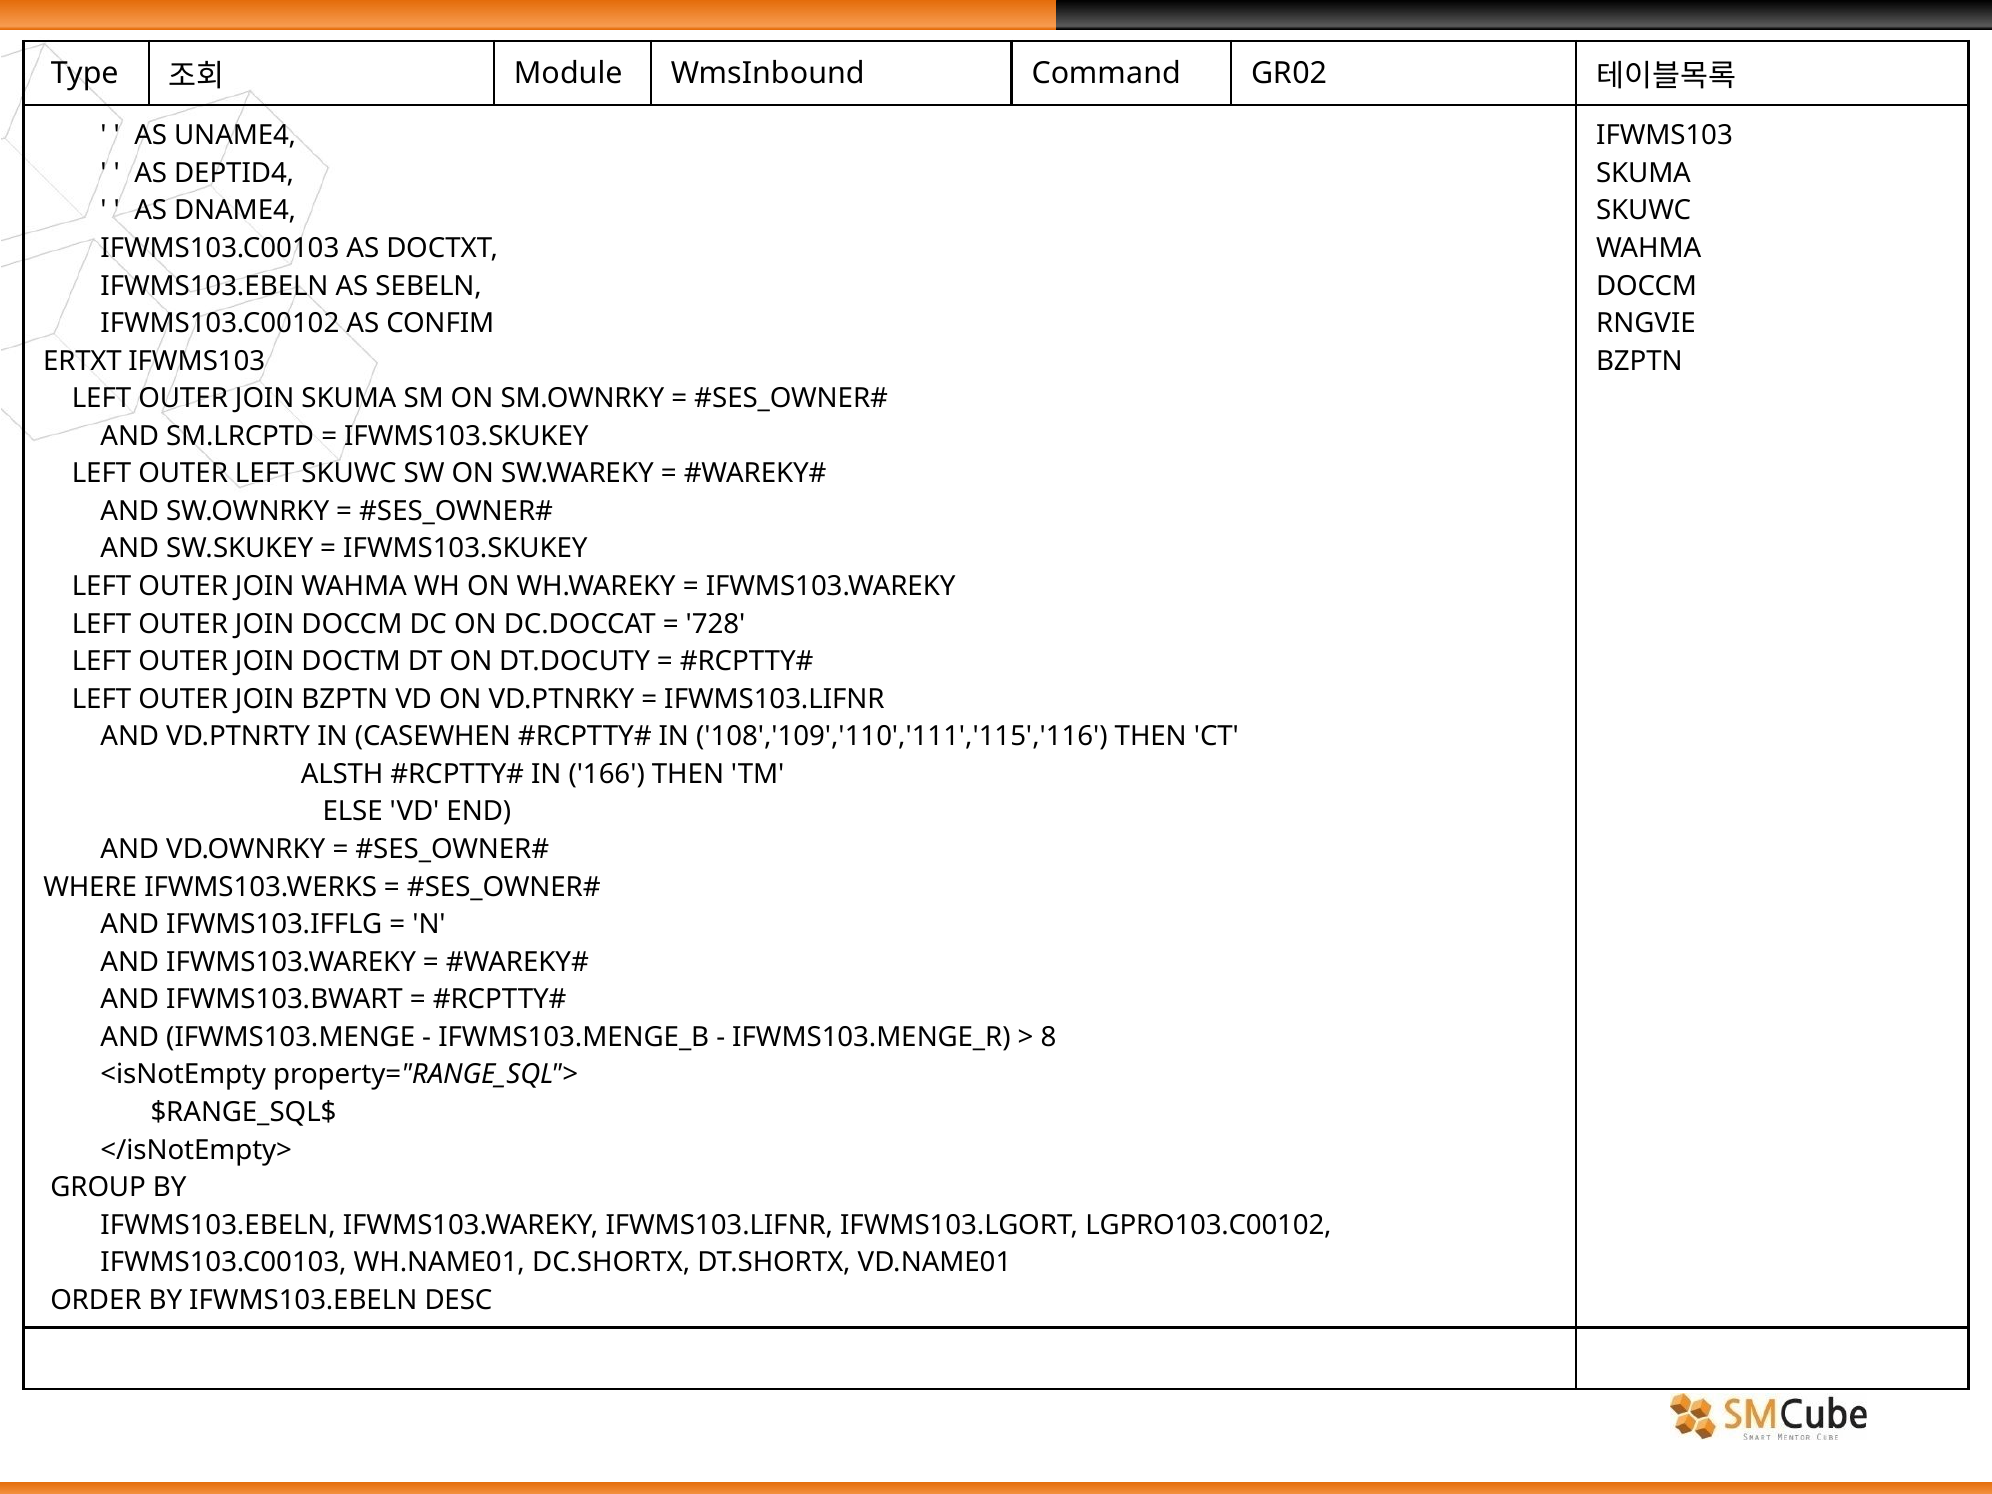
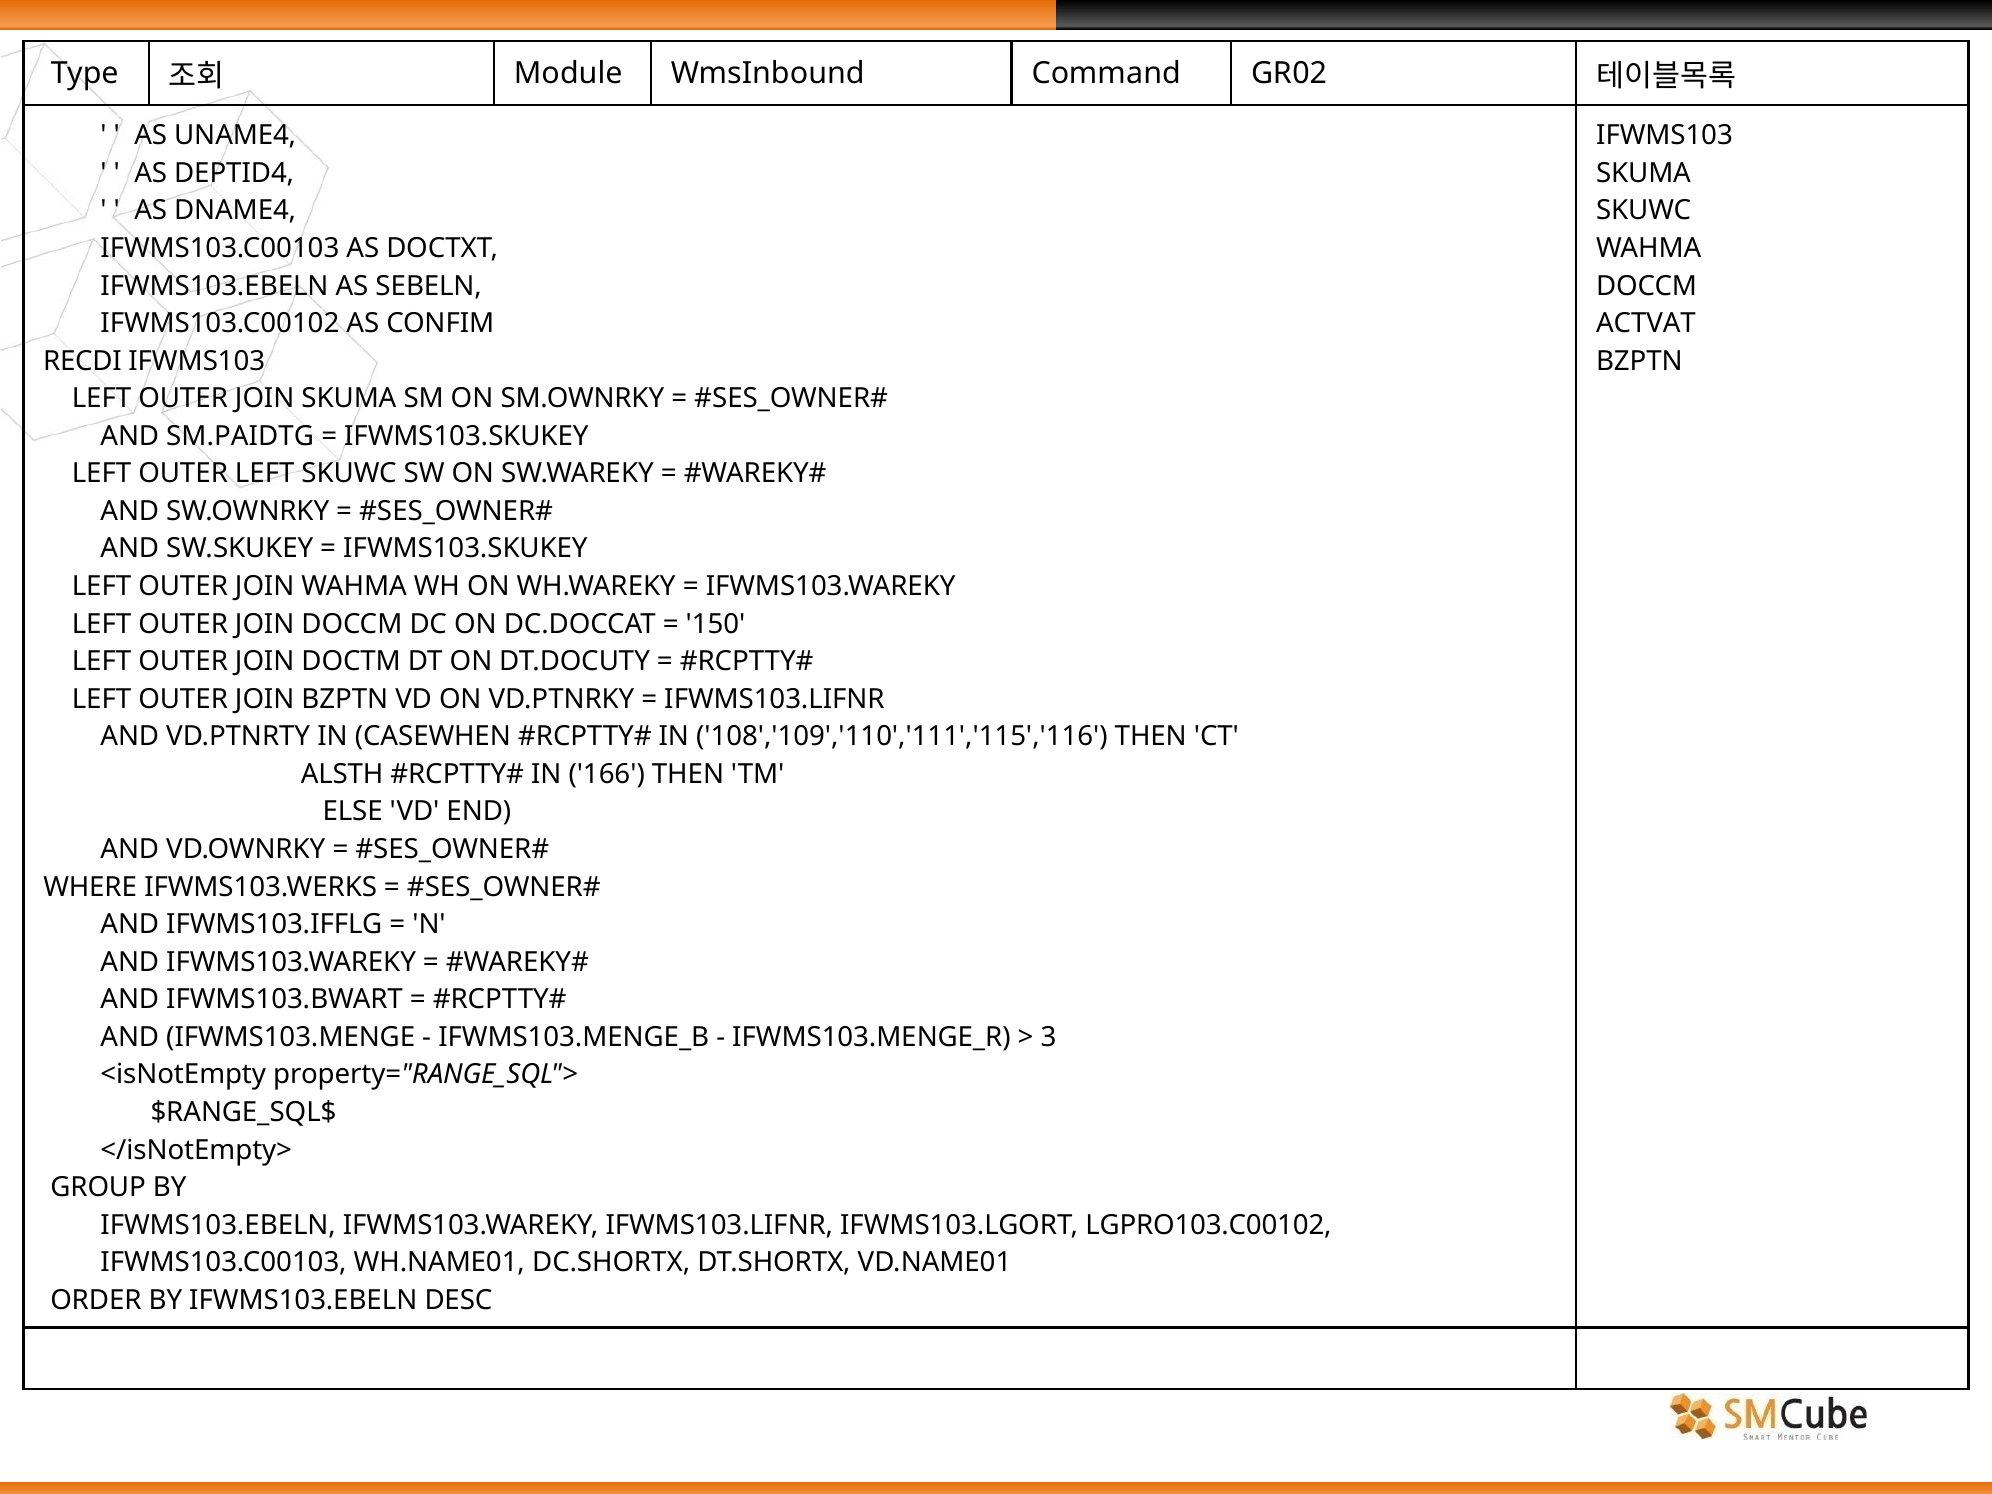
RNGVIE: RNGVIE -> ACTVAT (1646, 323)
ERTXT: ERTXT -> RECDI (82, 361)
SM.LRCPTD: SM.LRCPTD -> SM.PAIDTG (240, 436)
728: 728 -> 150 (716, 624)
8: 8 -> 3 (1049, 1037)
